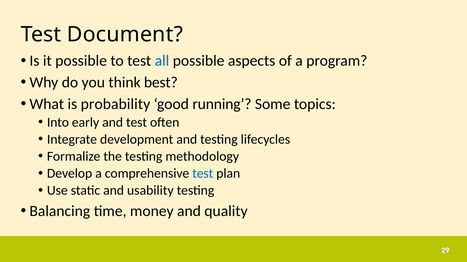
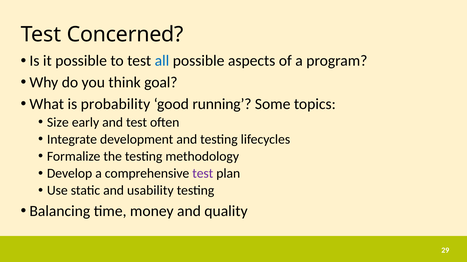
Document: Document -> Concerned (125, 35)
best: best -> goal (161, 83)
Into: Into -> Size (58, 123)
test colour: blue -> purple (203, 174)
